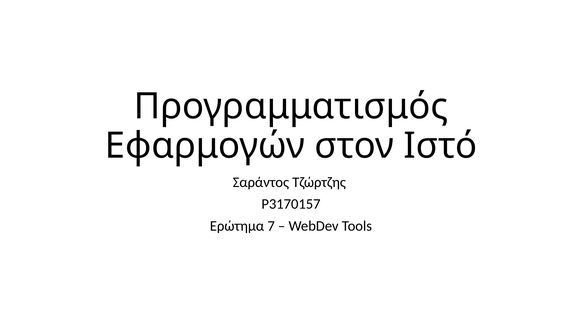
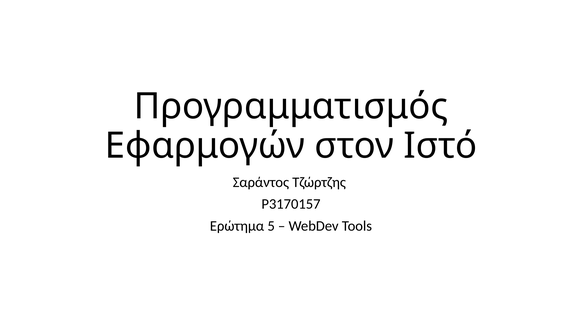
7: 7 -> 5 (271, 225)
